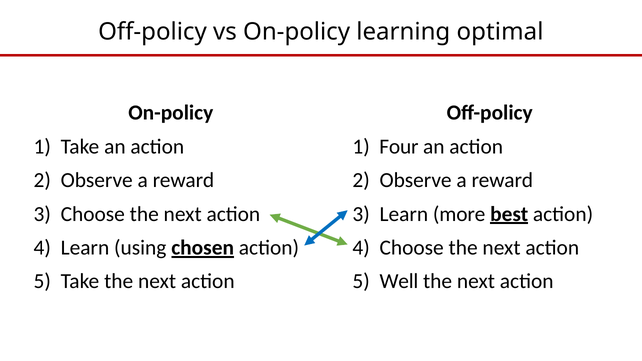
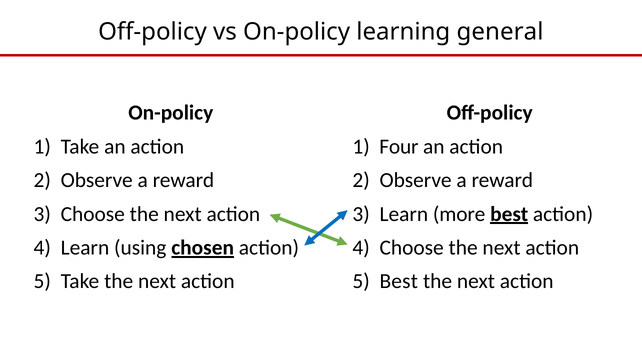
optimal: optimal -> general (500, 32)
Well: Well -> Best (399, 282)
